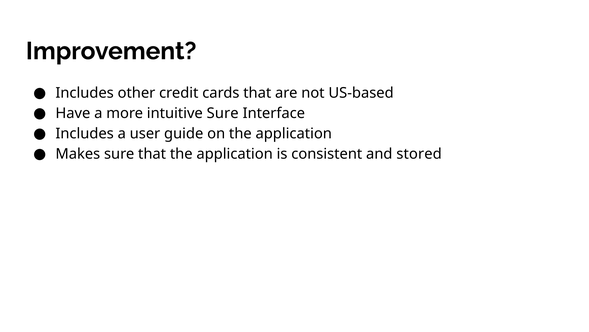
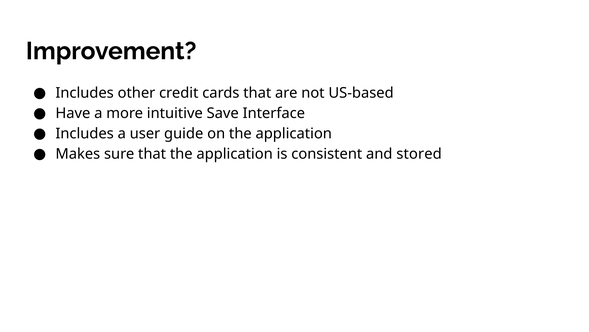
intuitive Sure: Sure -> Save (223, 113)
